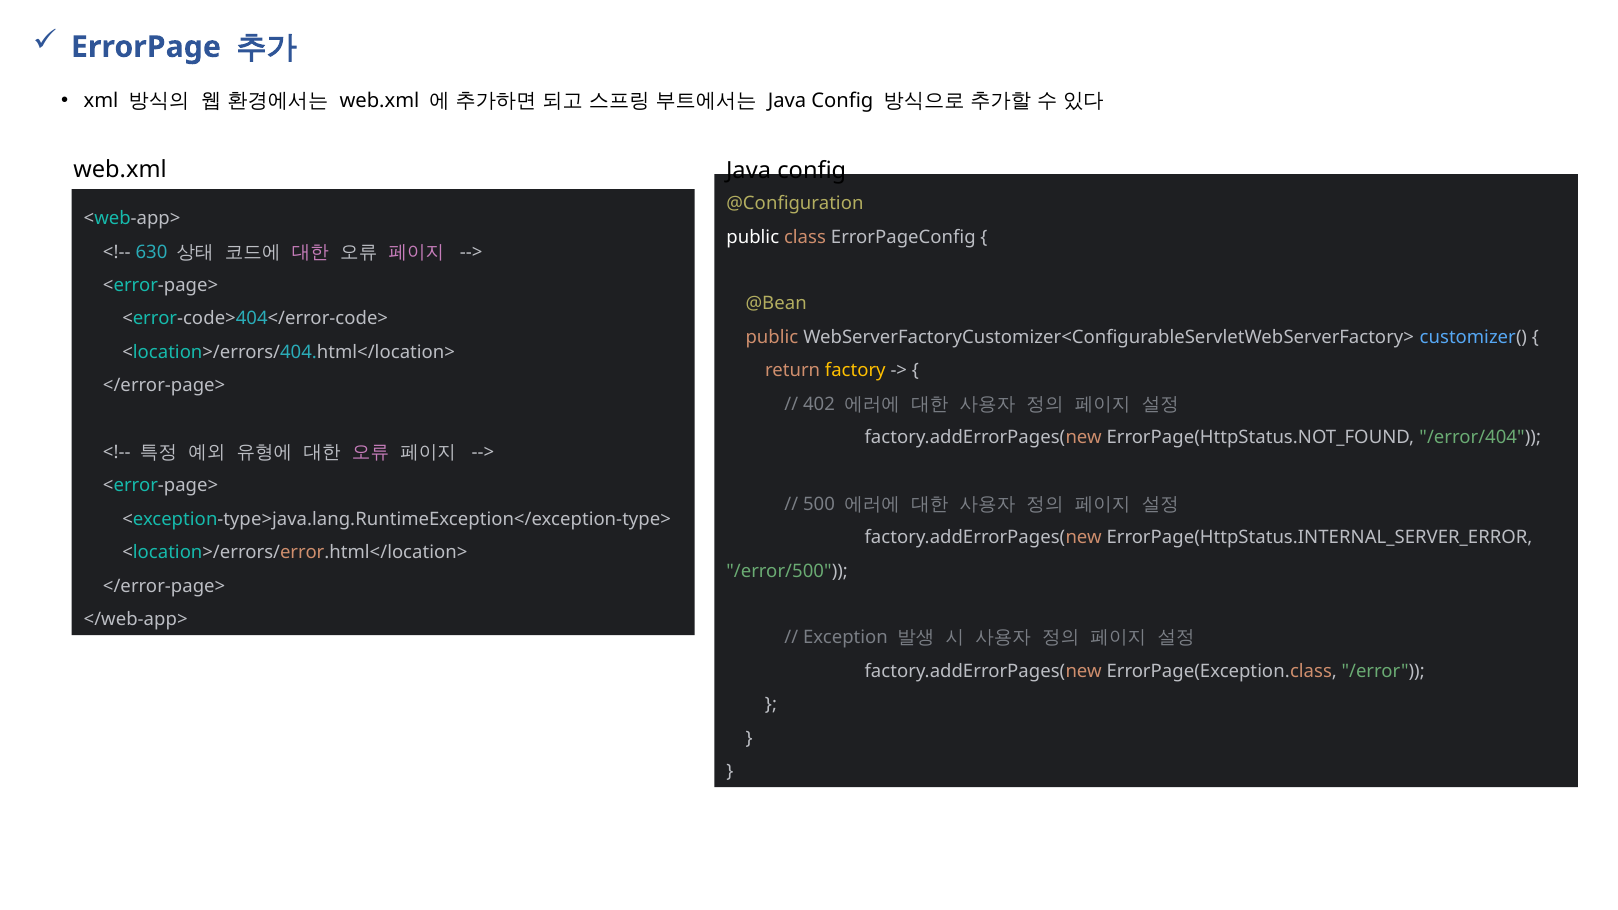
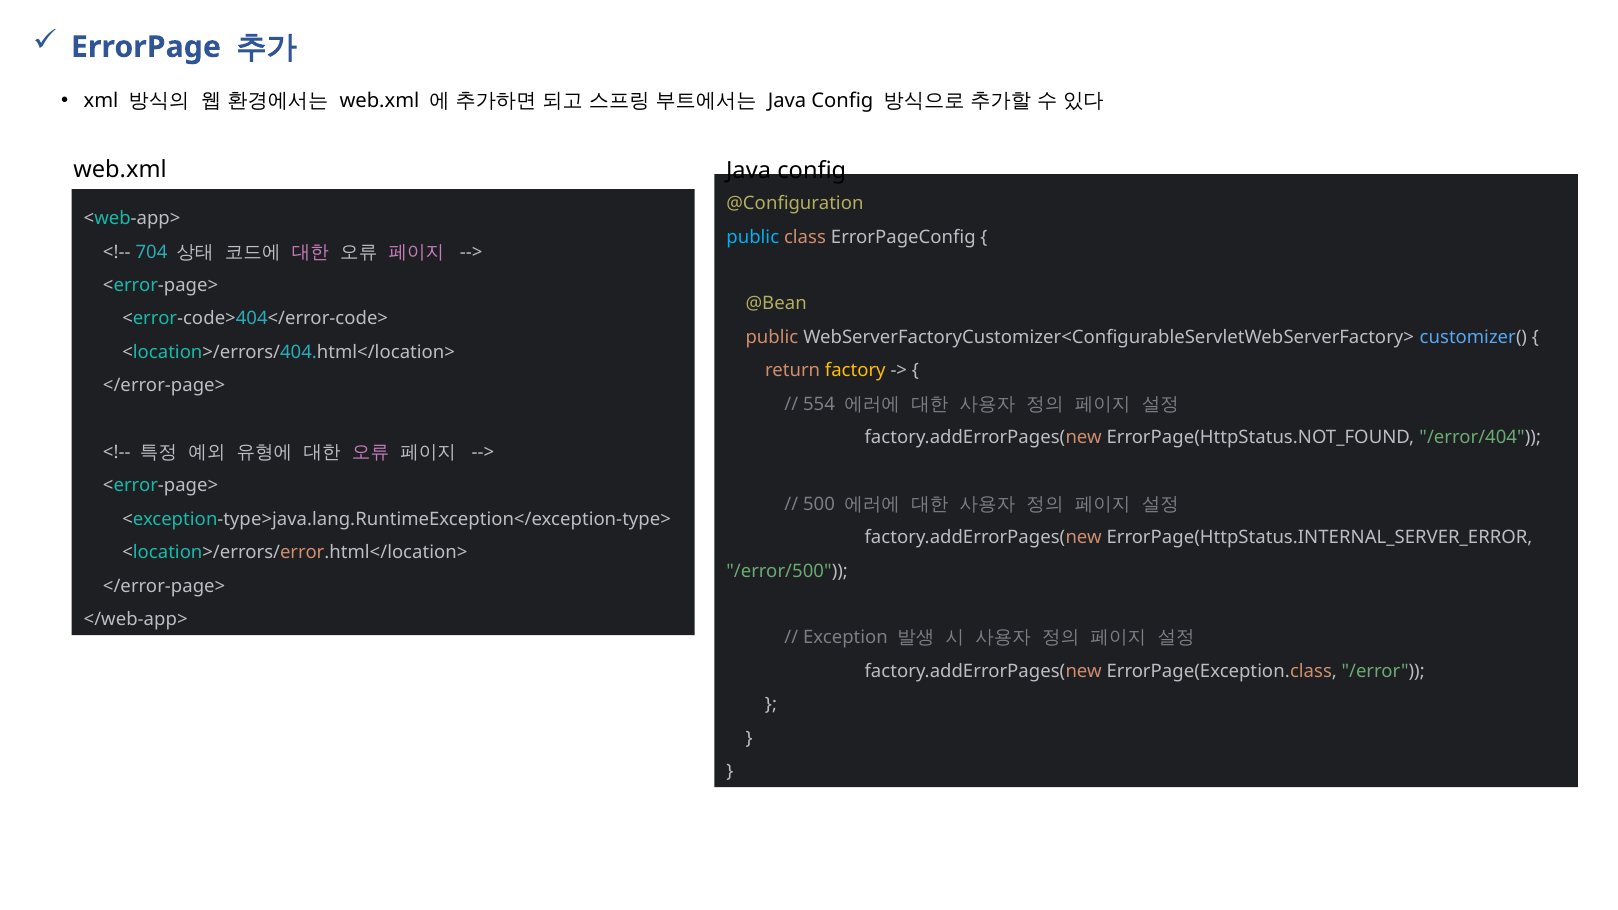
public colour: white -> light blue (753, 237)
630: 630 -> 704 (151, 252)
402: 402 -> 554 (819, 404)
